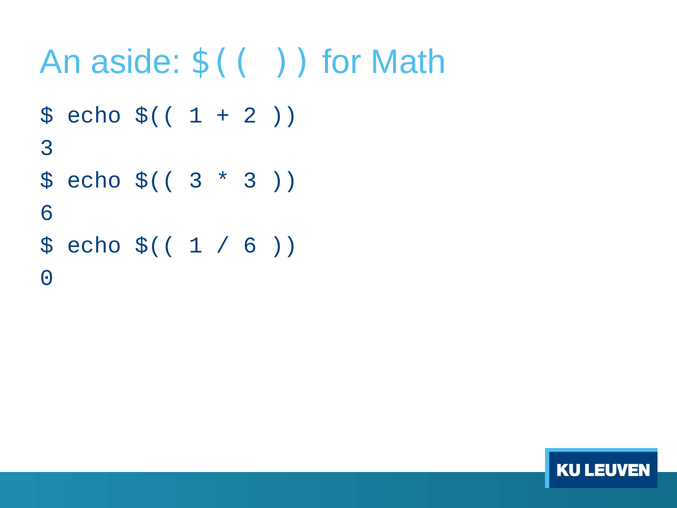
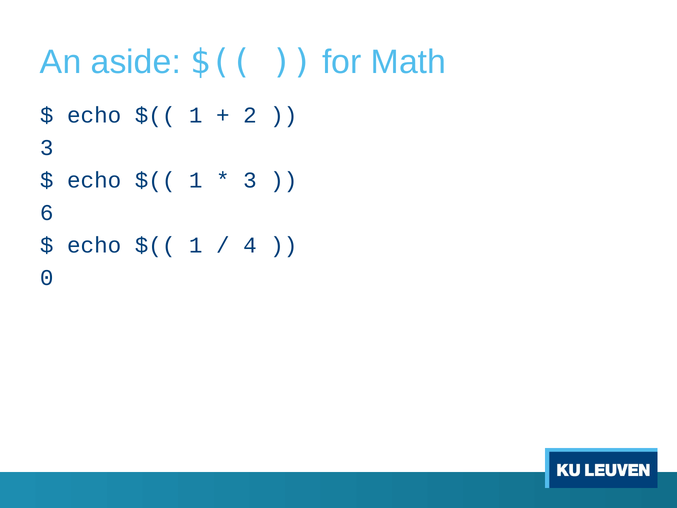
3: 3 -> 1 (196, 180)
6: 6 -> 4 (250, 245)
